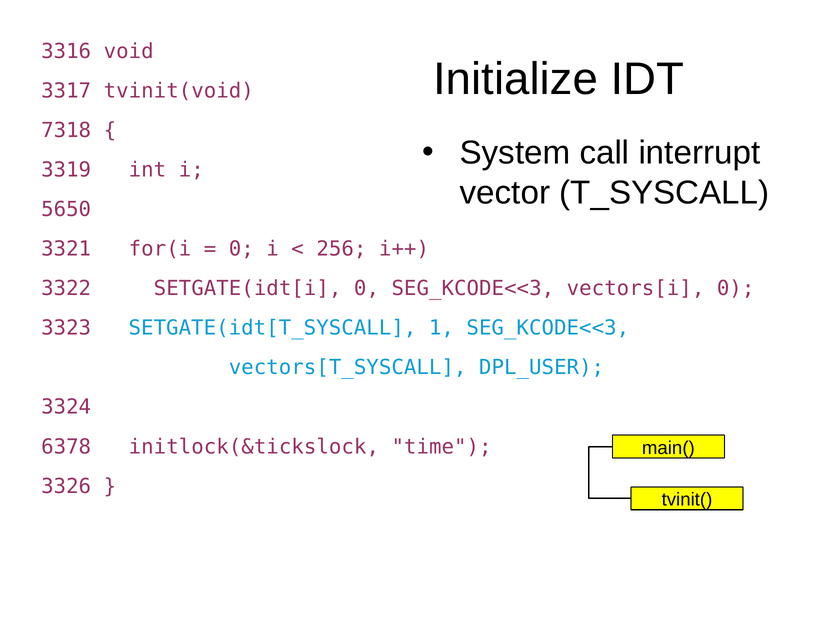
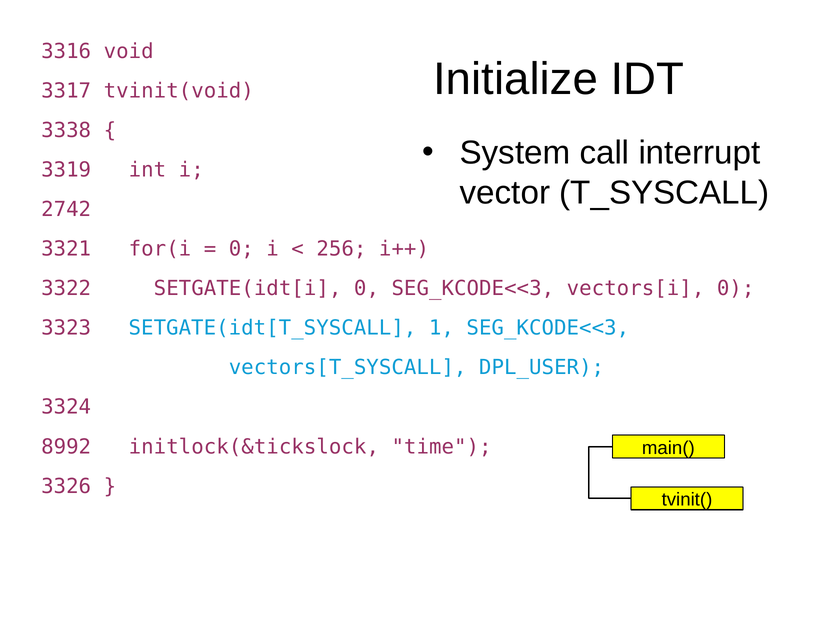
7318: 7318 -> 3338 (66, 130)
5650: 5650 -> 2742 (66, 209)
6378: 6378 -> 8992 (66, 447)
